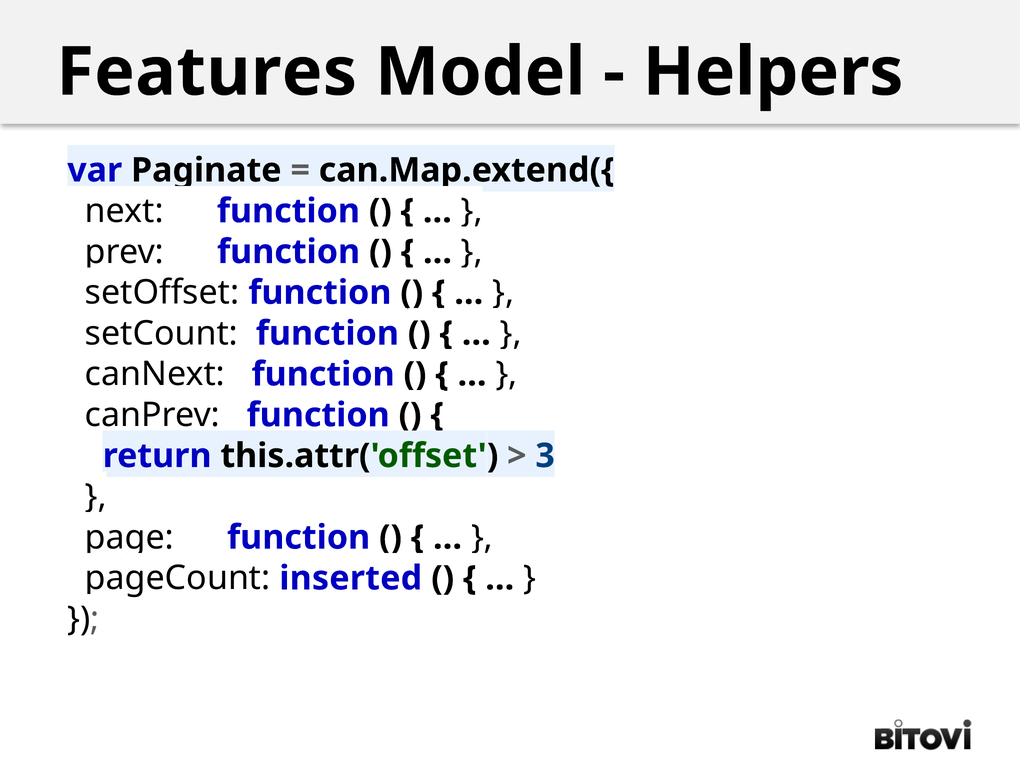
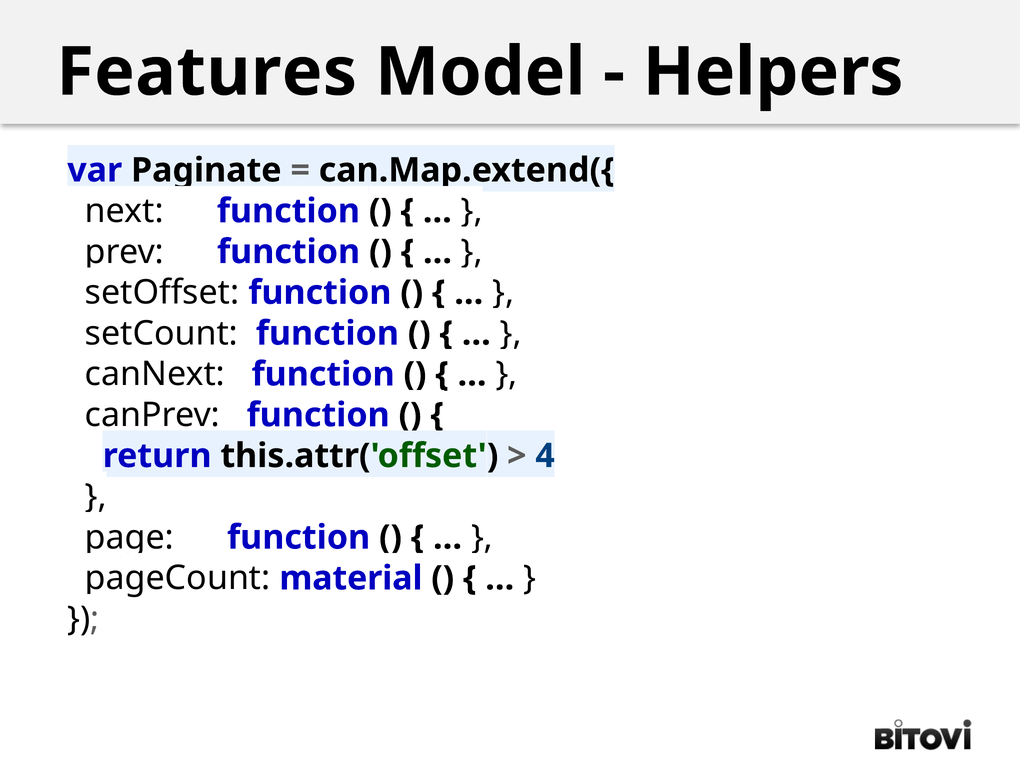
3: 3 -> 4 (545, 456)
inserted: inserted -> material (351, 578)
